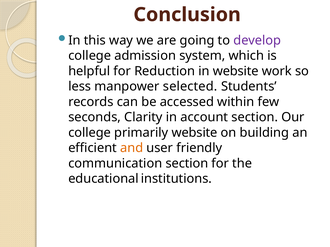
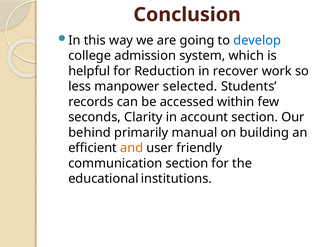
develop colour: purple -> blue (257, 40)
in website: website -> recover (236, 71)
college: college -> behind (90, 133)
primarily website: website -> manual (194, 133)
